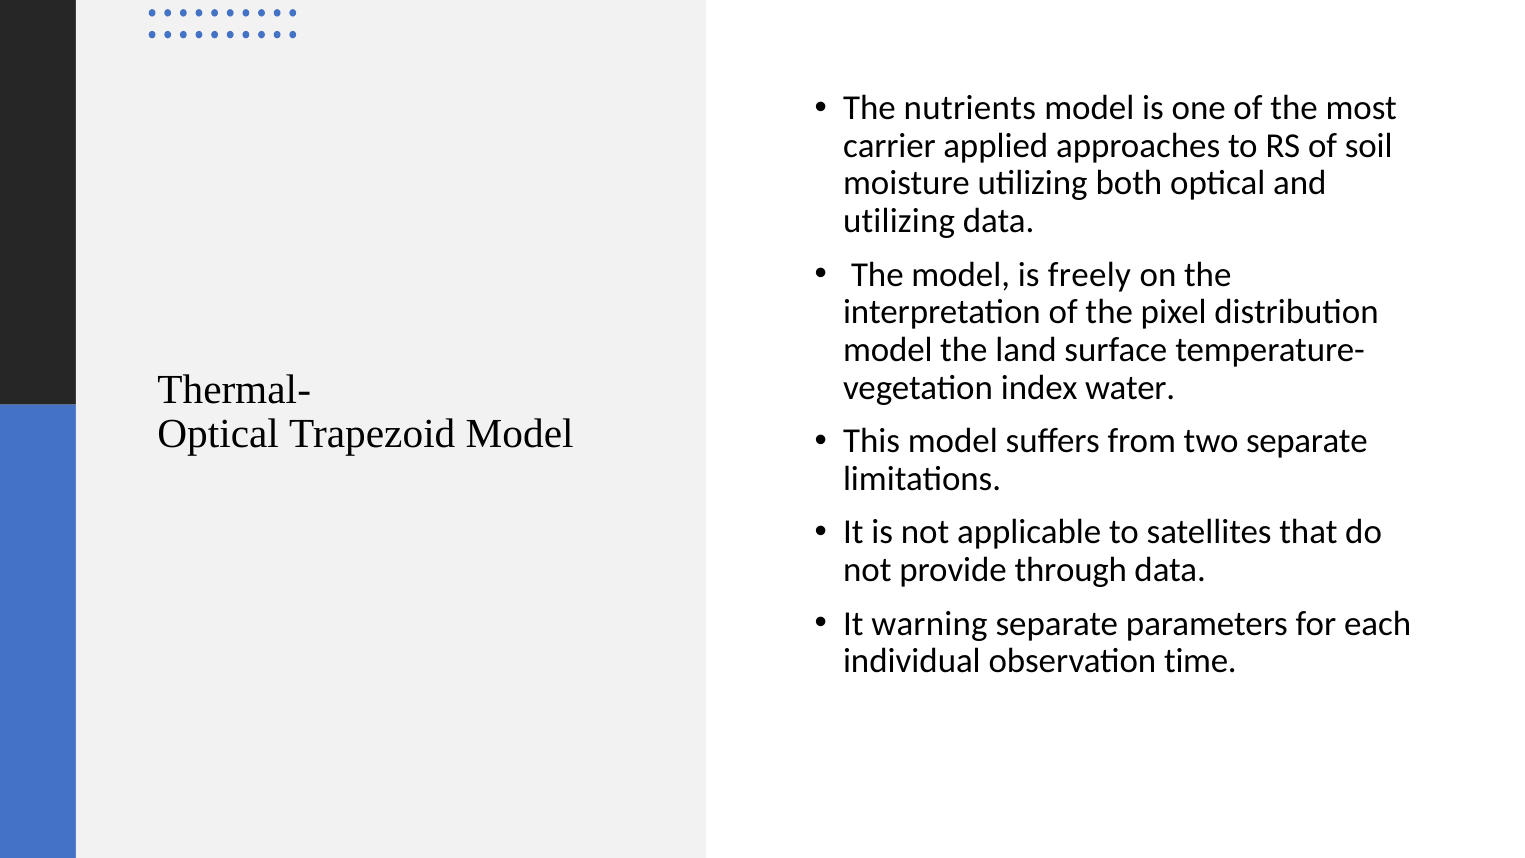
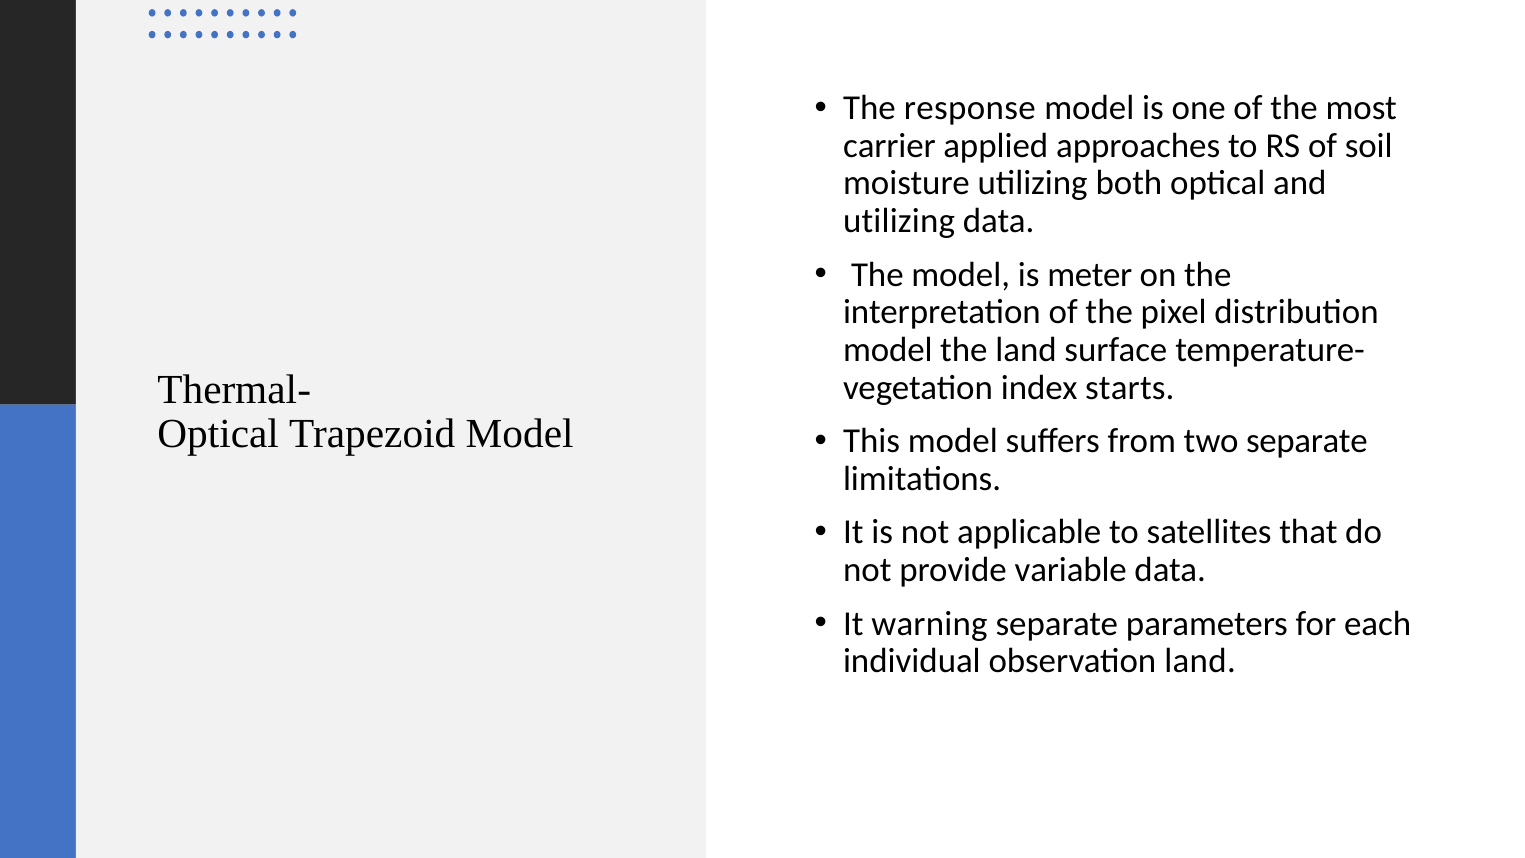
nutrients: nutrients -> response (970, 108)
freely: freely -> meter (1090, 274)
water: water -> starts (1130, 387)
through: through -> variable (1071, 570)
observation time: time -> land (1200, 661)
